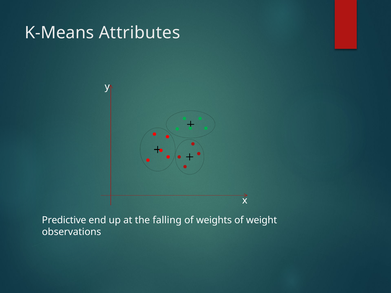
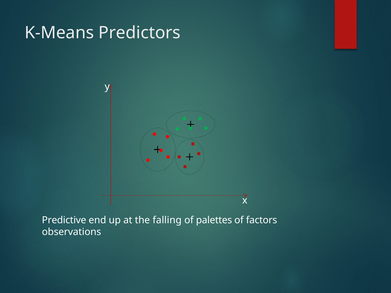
Attributes: Attributes -> Predictors (140, 33)
weights: weights -> palettes (214, 220)
weight: weight -> factors (262, 220)
